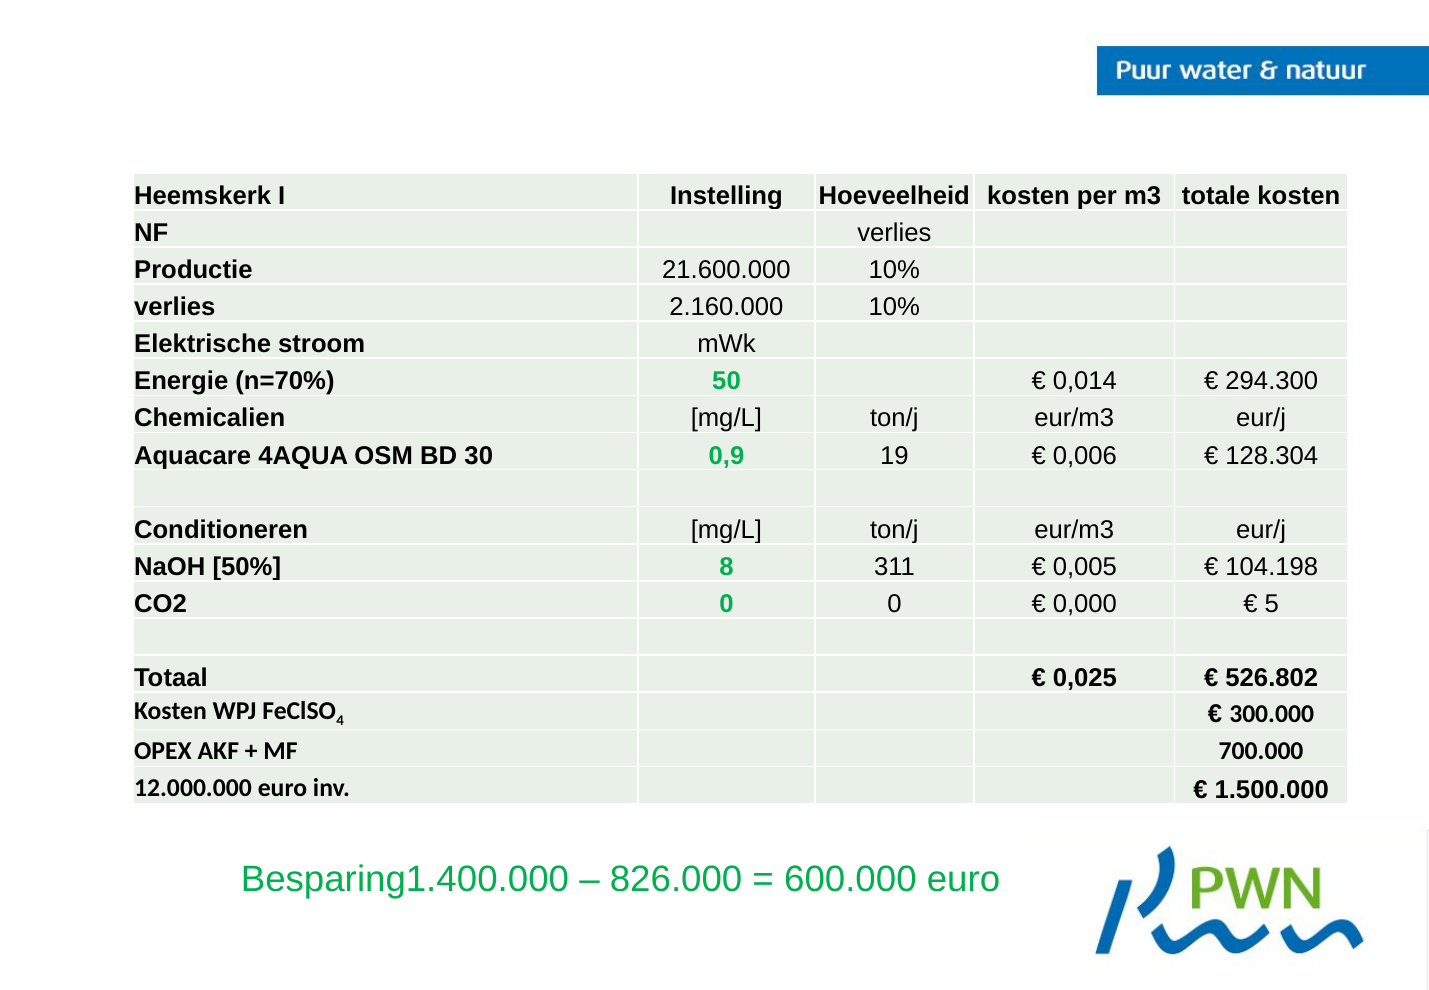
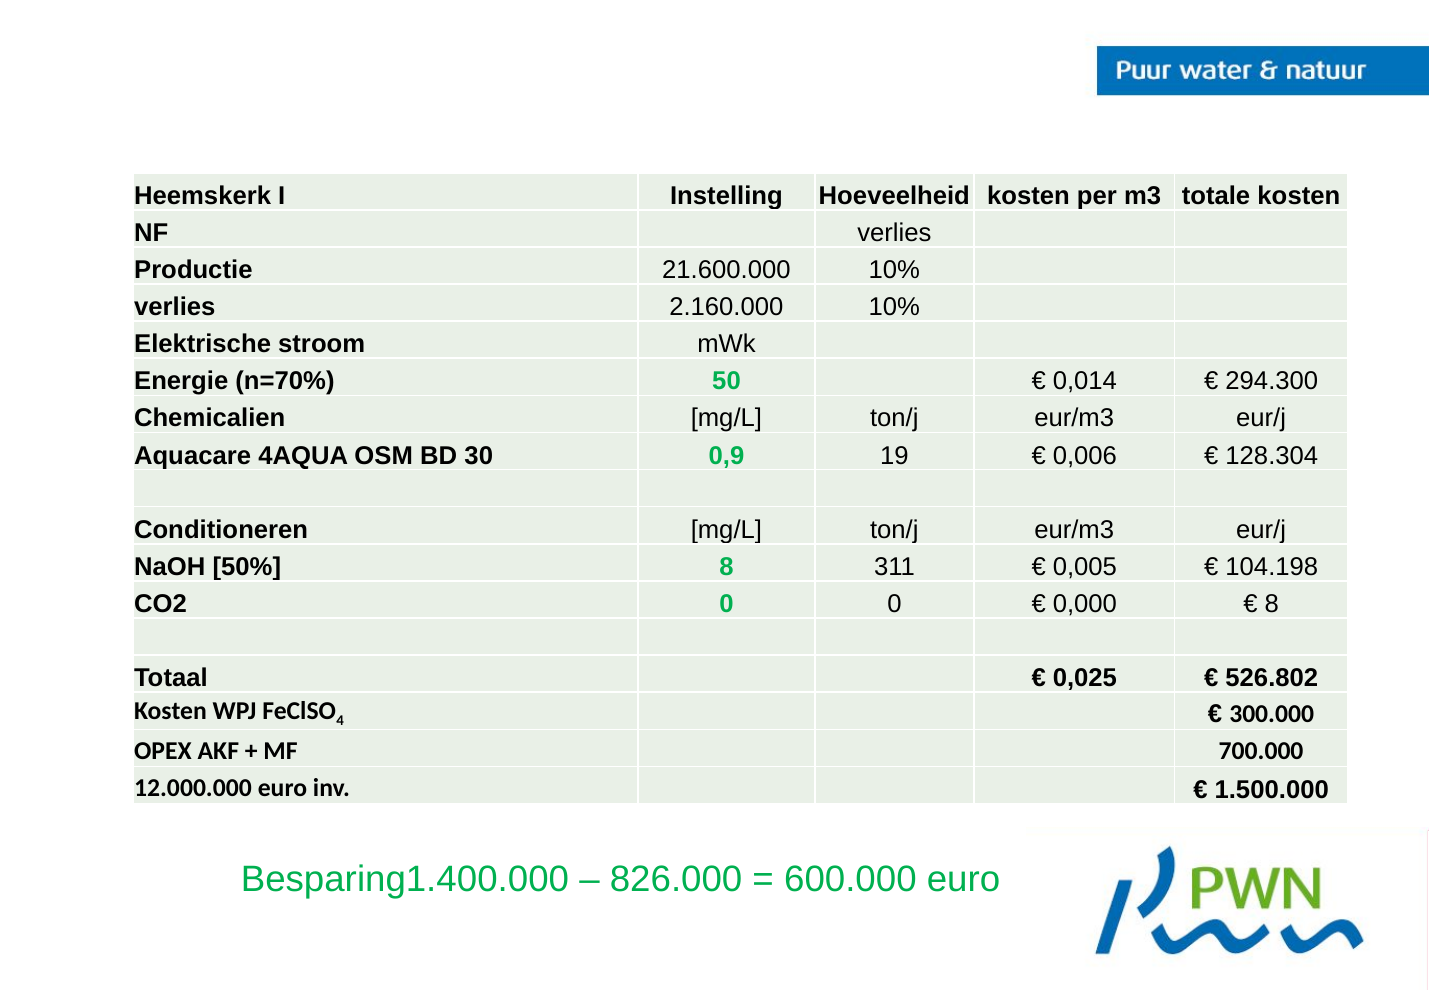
5: 5 -> 8 (1272, 604)
